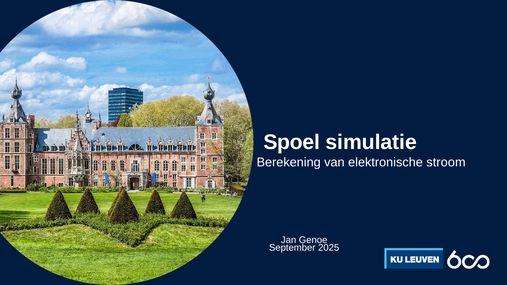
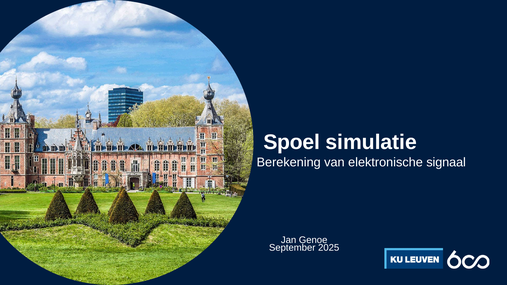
stroom: stroom -> signaal (446, 162)
